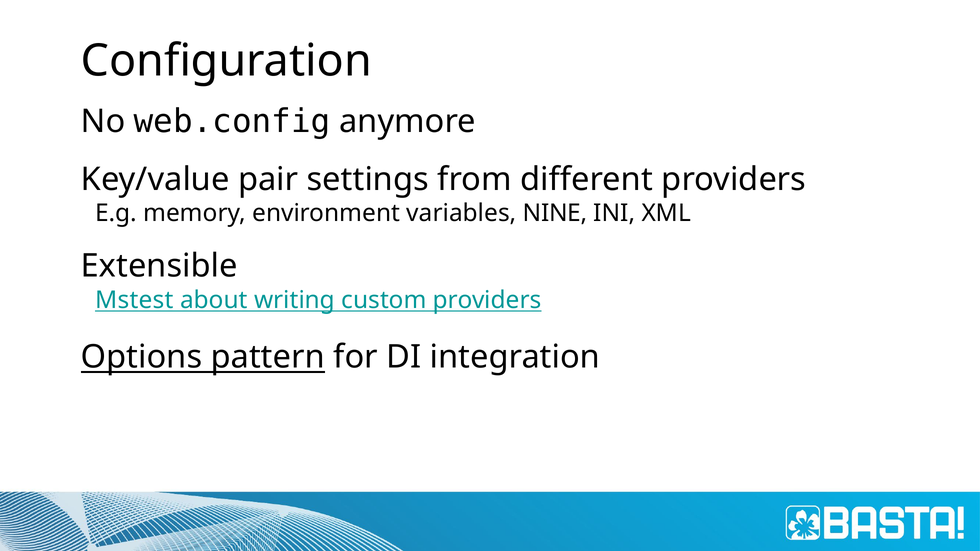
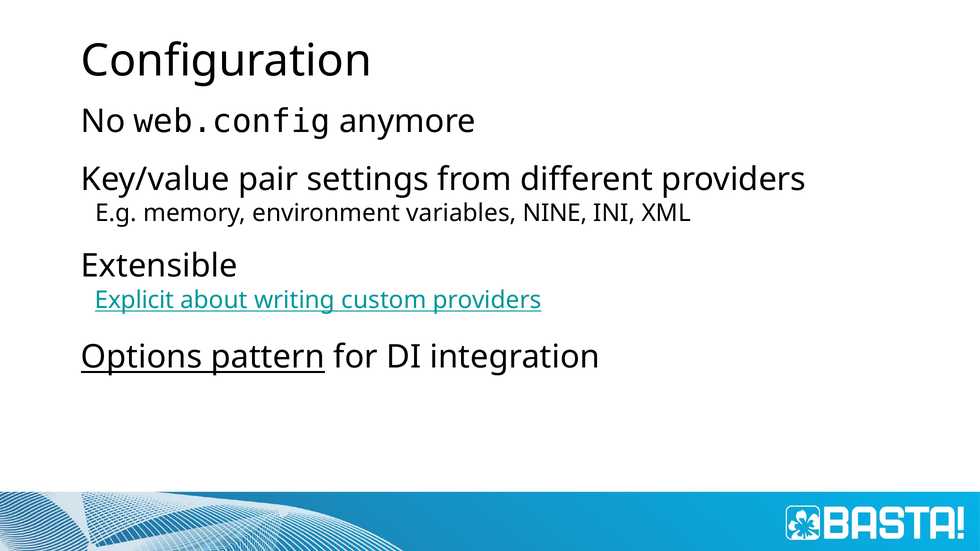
Mstest: Mstest -> Explicit (135, 300)
